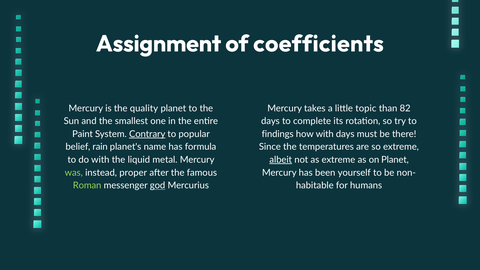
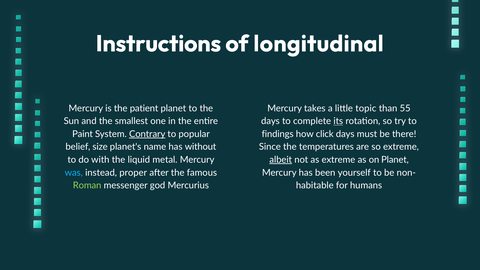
Assignment: Assignment -> Instructions (158, 44)
coefficients: coefficients -> longitudinal (319, 44)
quality: quality -> patient (144, 108)
82: 82 -> 55 (405, 108)
its underline: none -> present (338, 121)
how with: with -> click (325, 134)
rain: rain -> size (100, 147)
formula: formula -> without (201, 147)
was colour: light green -> light blue (74, 173)
god underline: present -> none (158, 185)
